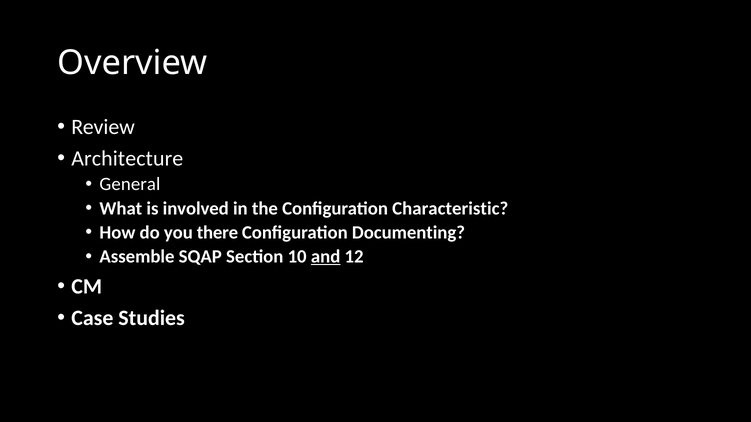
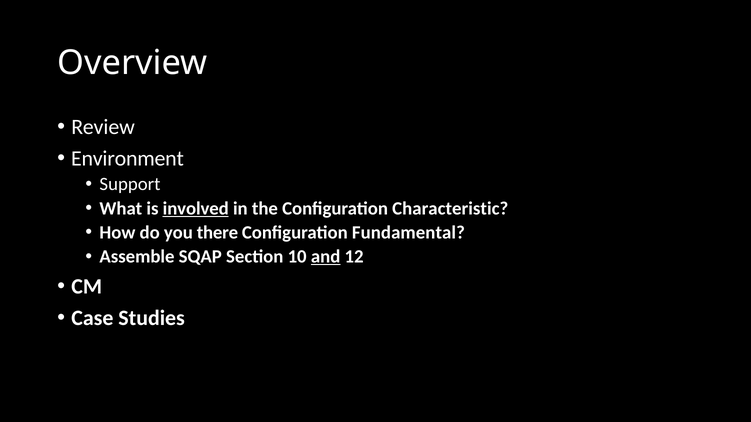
Architecture: Architecture -> Environment (127, 158)
General: General -> Support (130, 184)
involved underline: none -> present (196, 209)
Documenting: Documenting -> Fundamental (408, 233)
